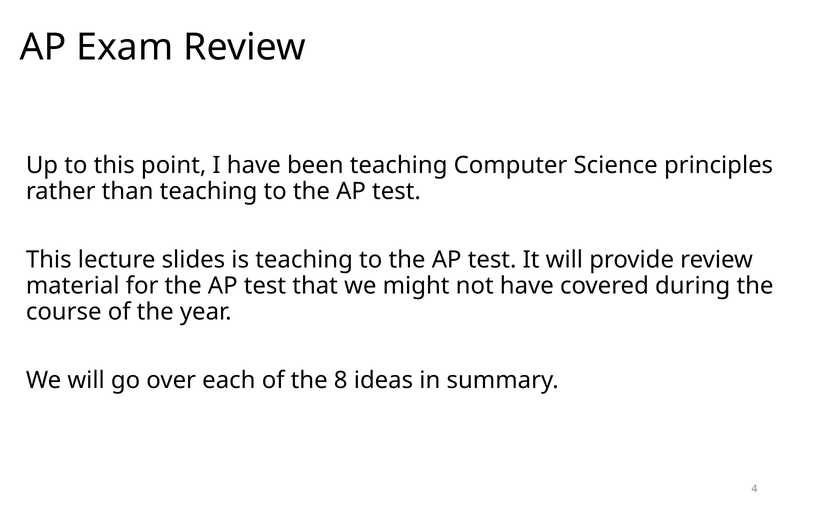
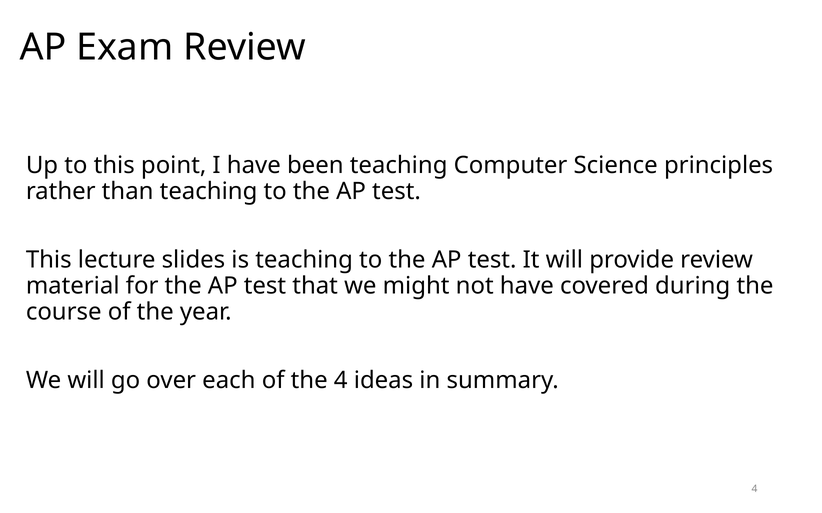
the 8: 8 -> 4 (341, 381)
